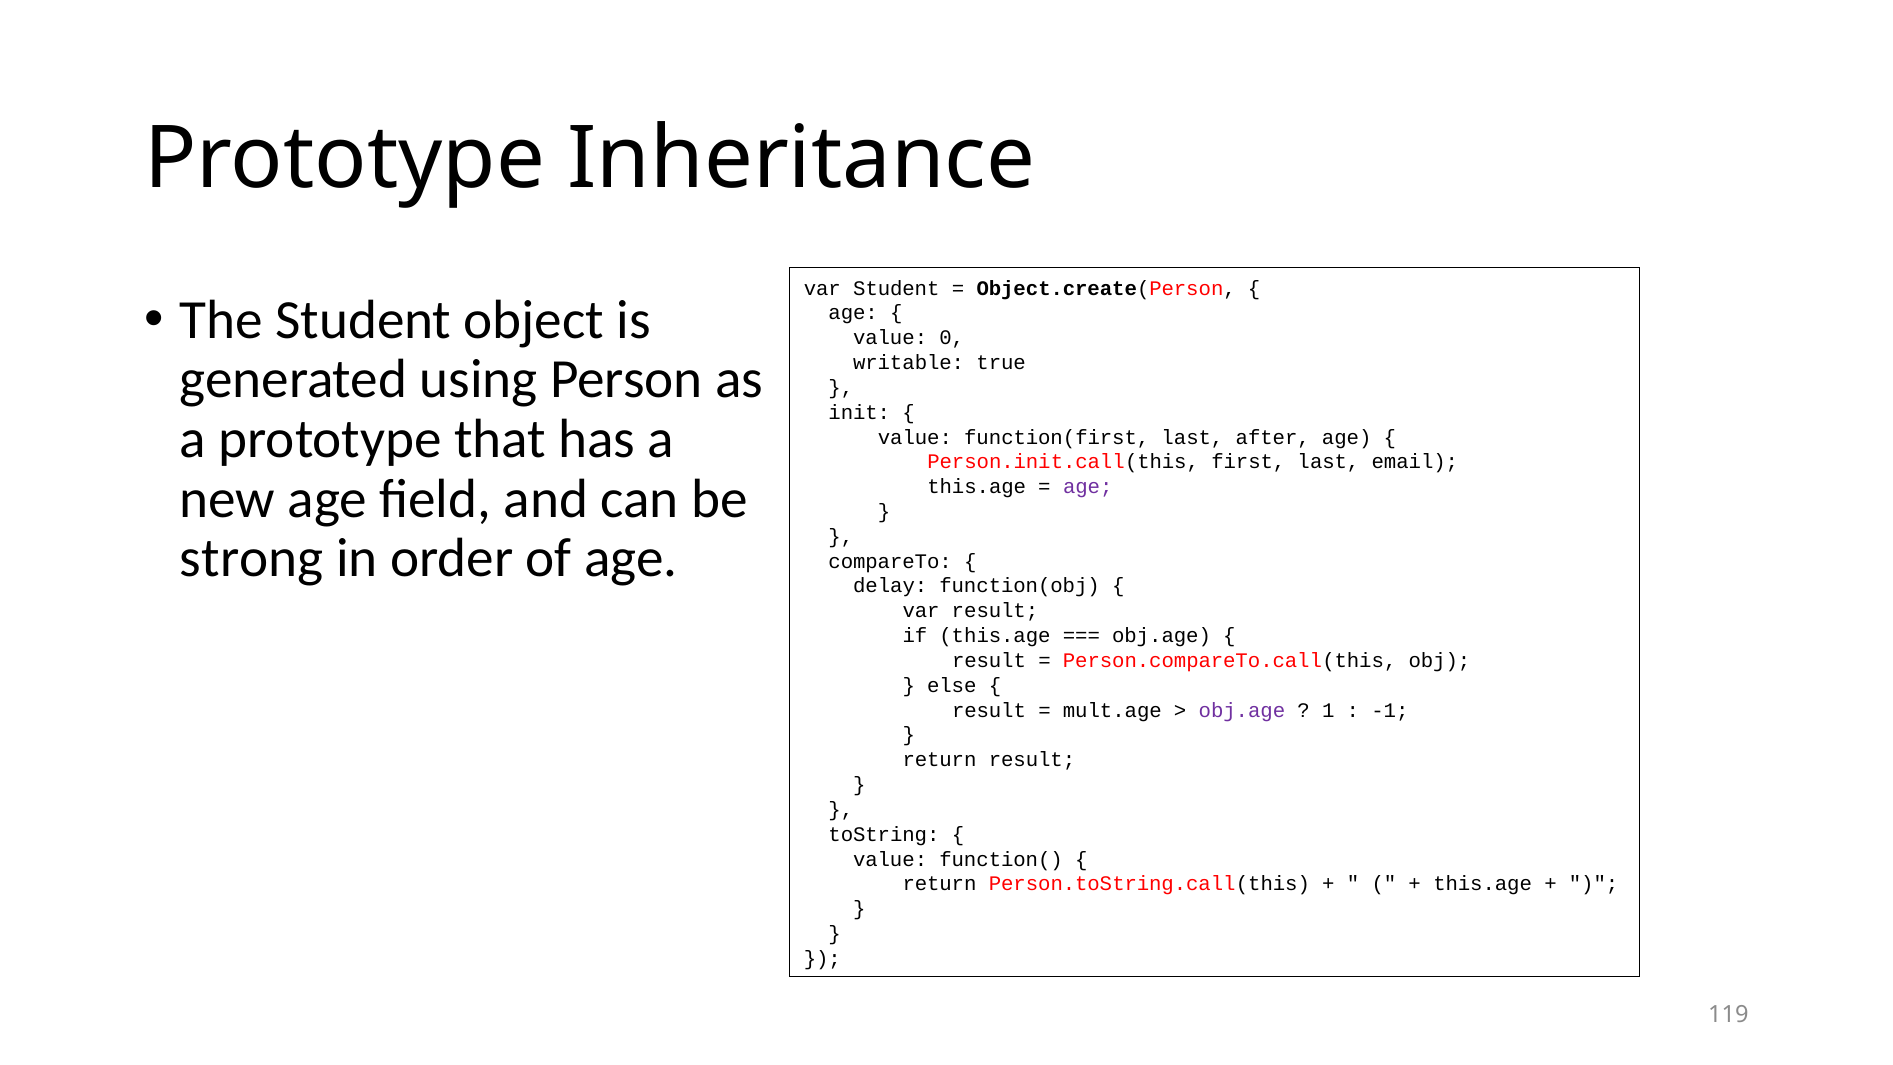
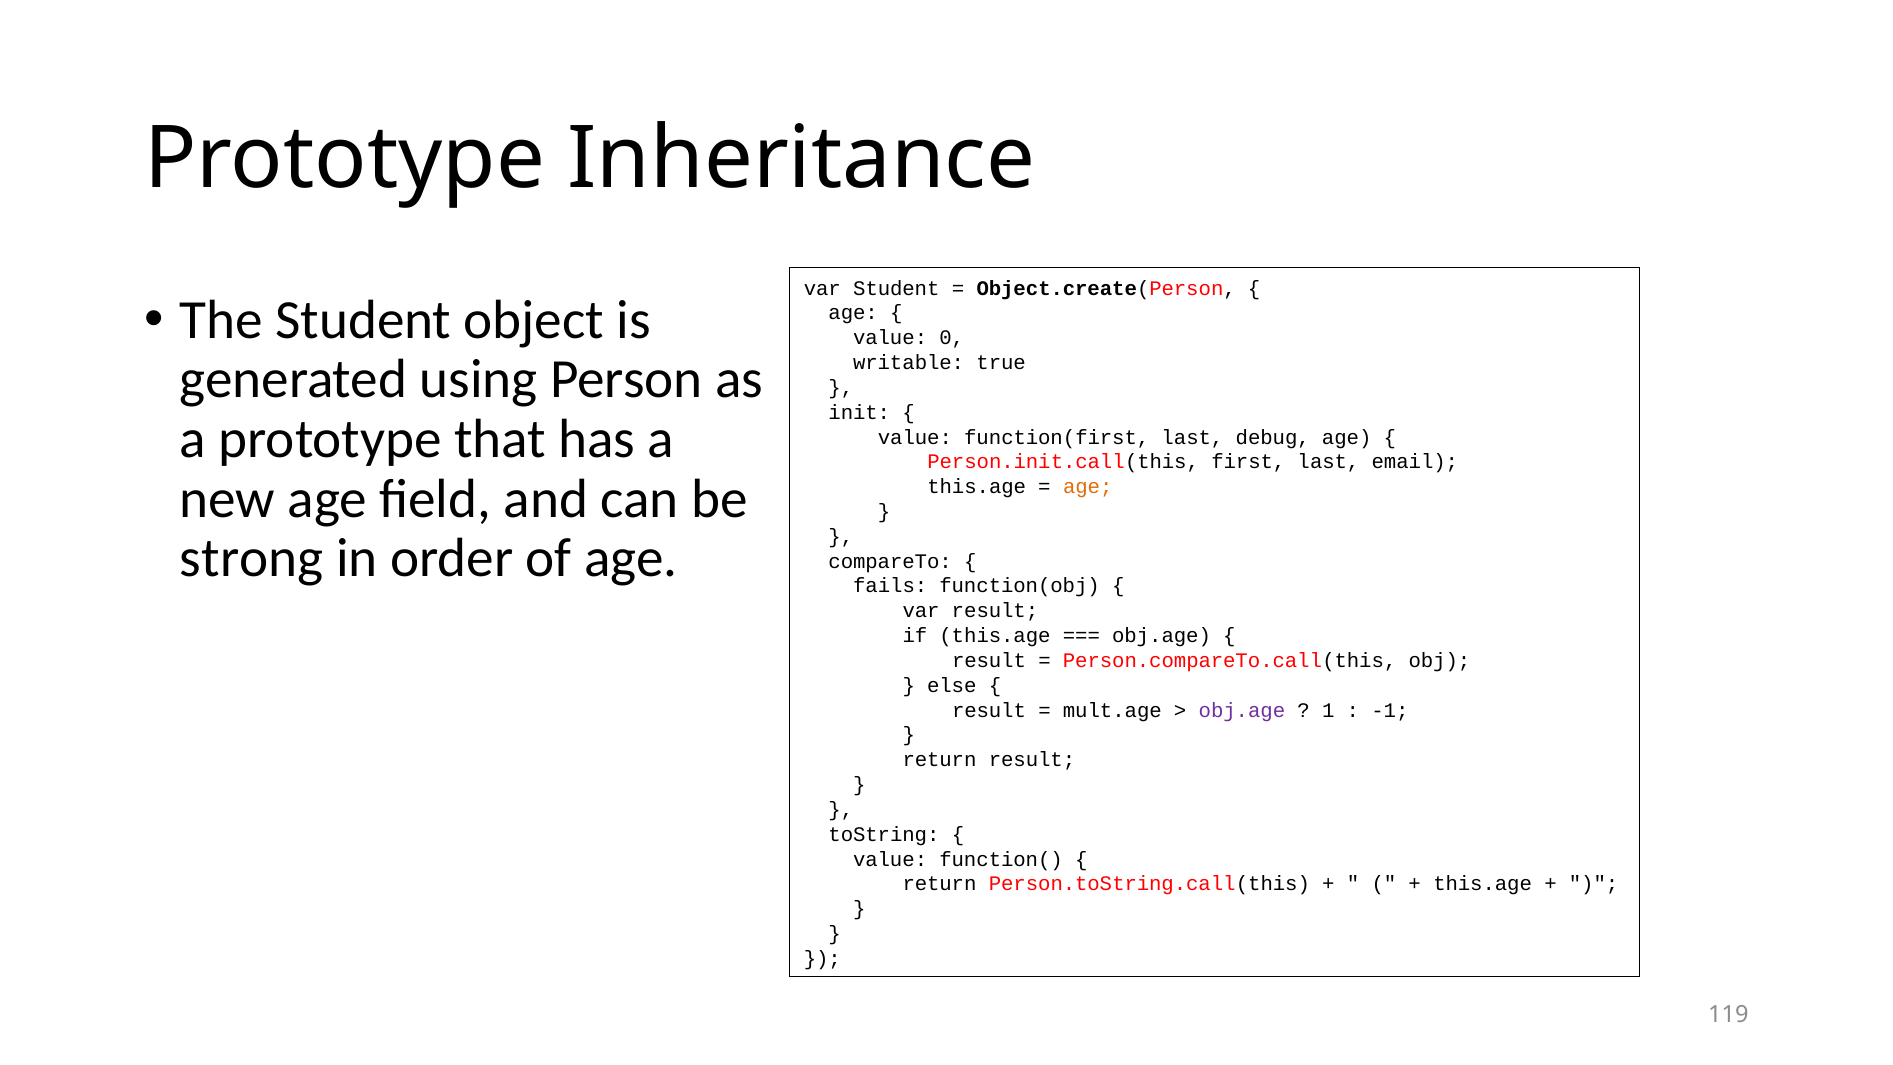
after: after -> debug (1273, 437)
age colour: purple -> orange (1088, 487)
delay: delay -> fails (890, 586)
